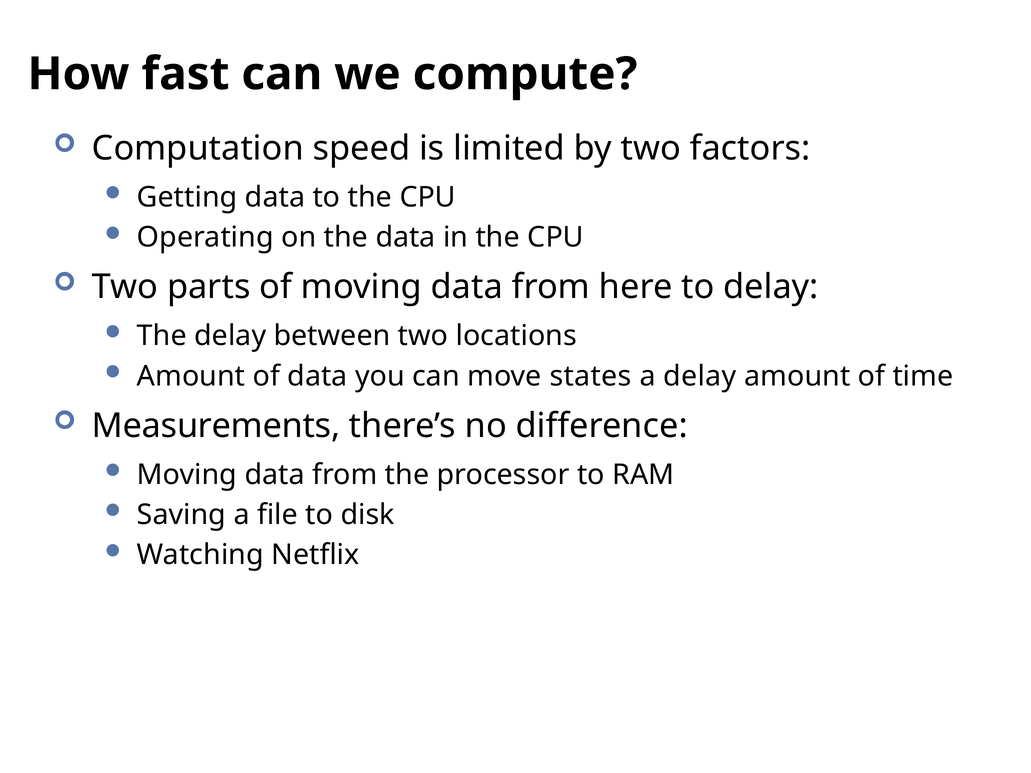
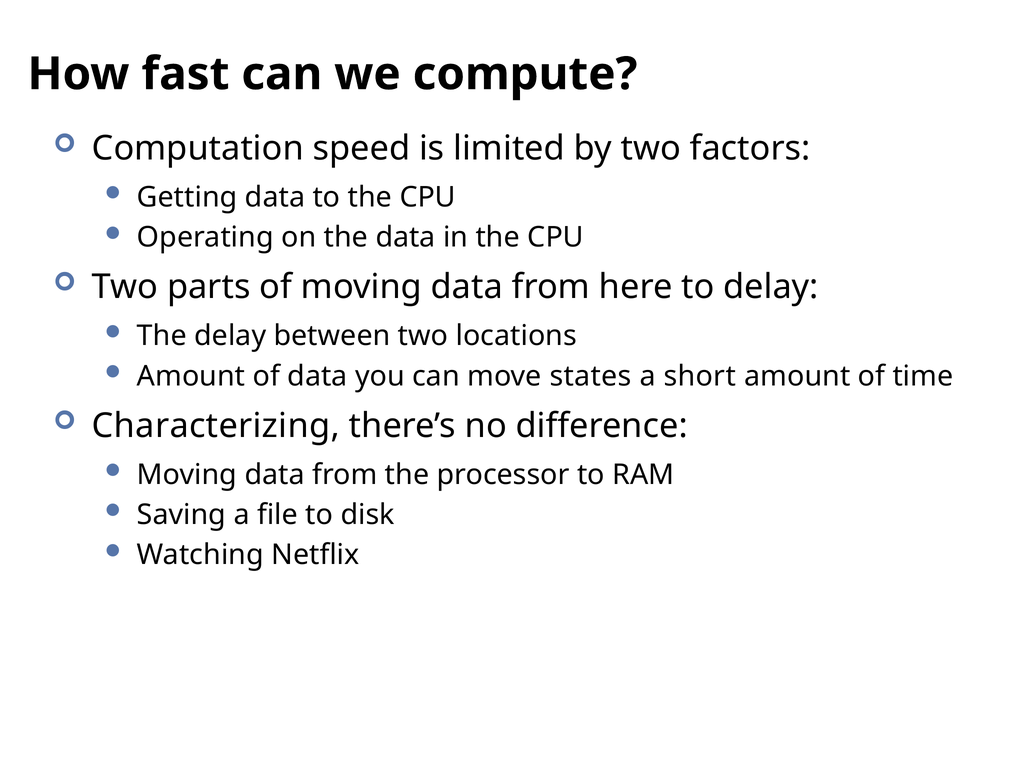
a delay: delay -> short (700, 376)
Measurements: Measurements -> Characterizing (216, 426)
